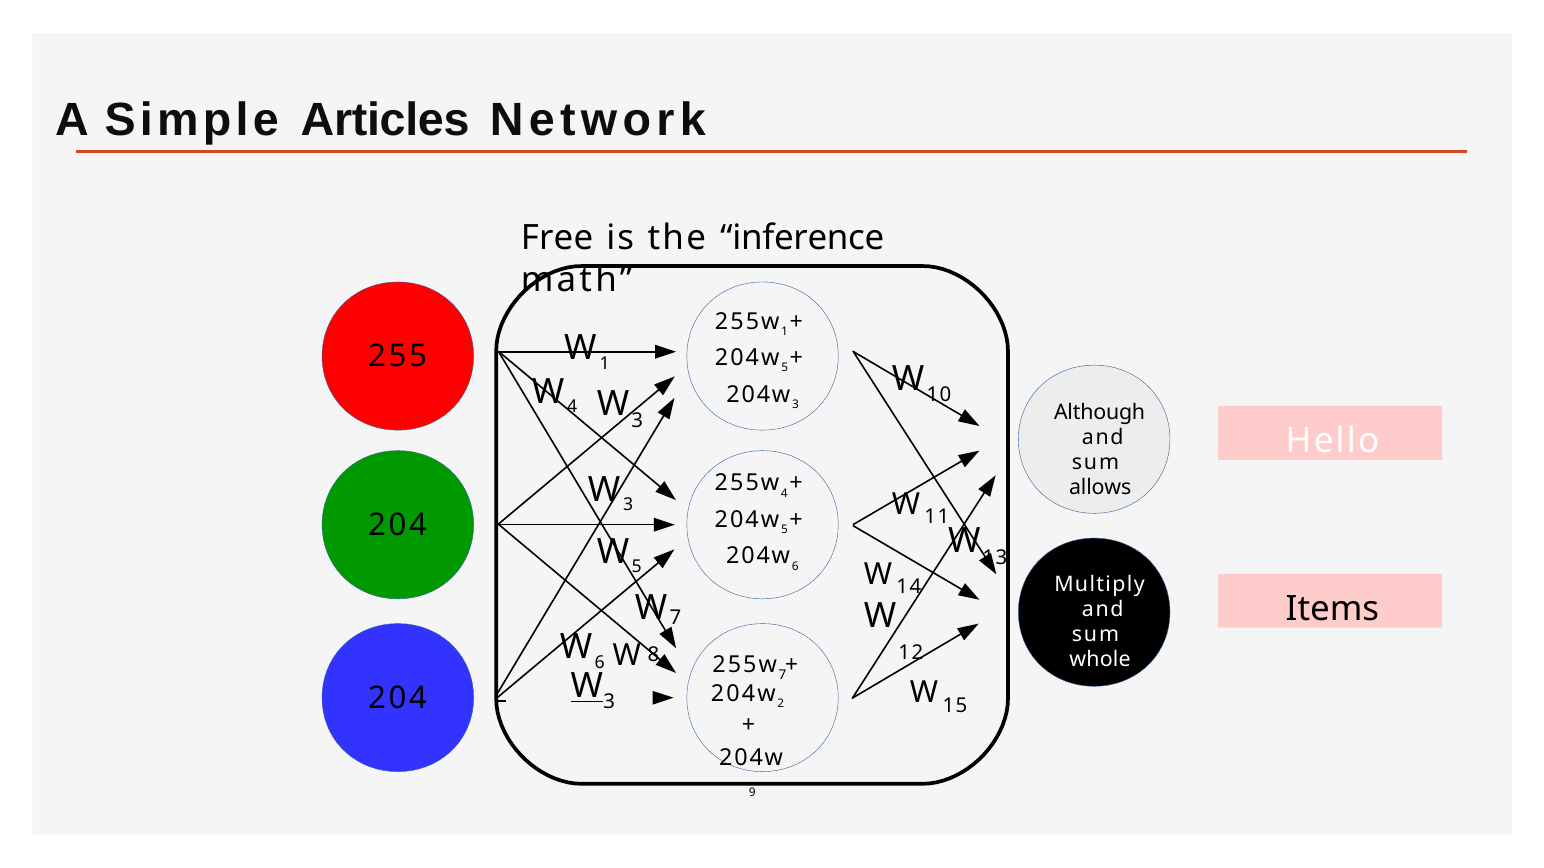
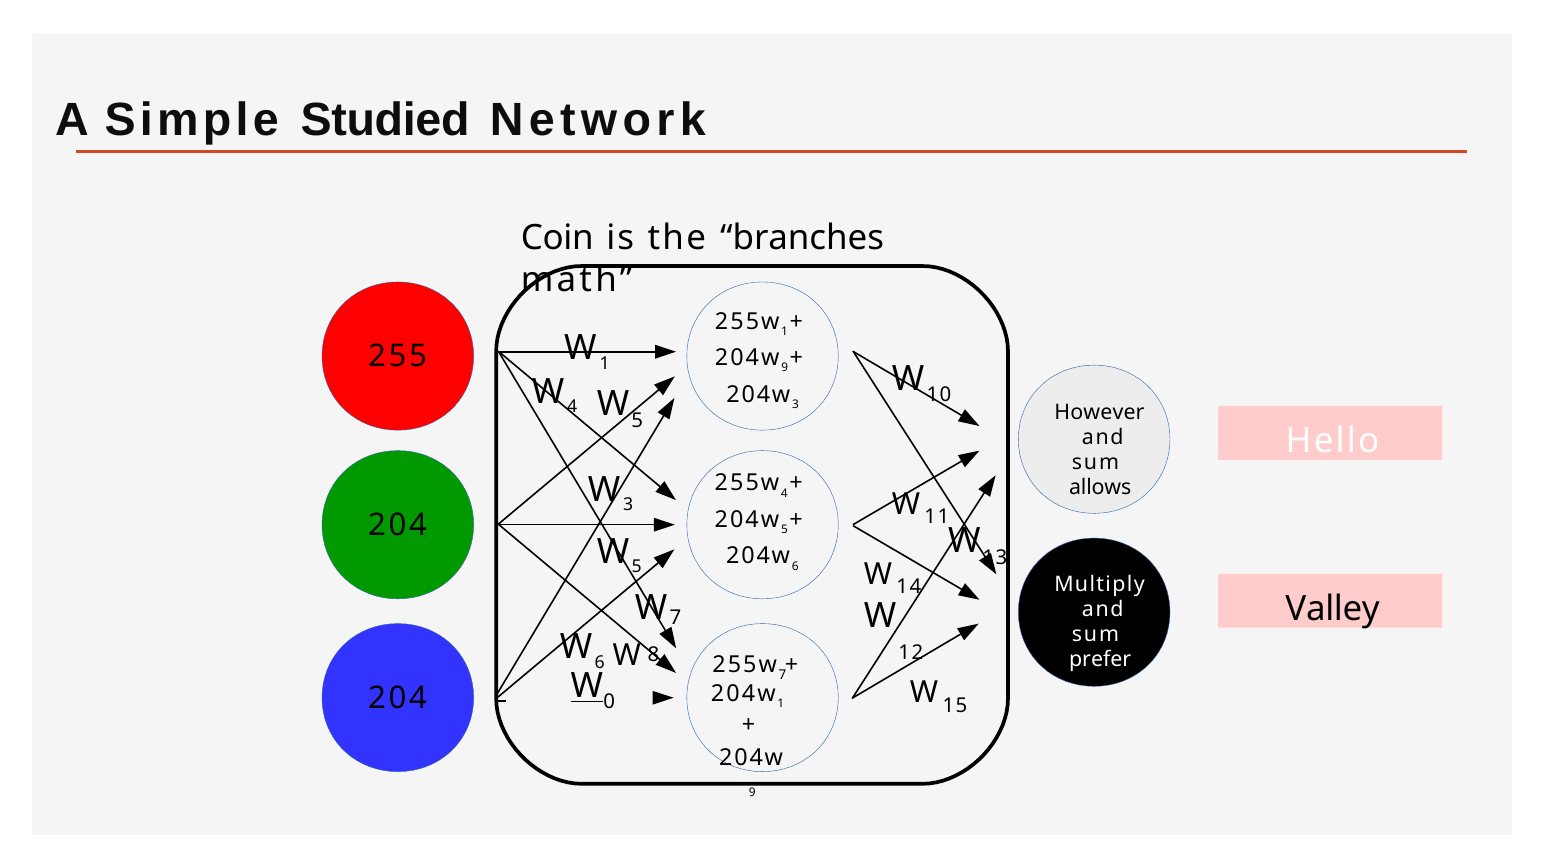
Articles: Articles -> Studied (385, 120)
Free: Free -> Coin (557, 238)
inference: inference -> branches (802, 238)
5: 5 -> 9 (785, 368)
3: 3 -> 5 (637, 421)
Although: Although -> However (1099, 413)
Items: Items -> Valley (1333, 610)
whole: whole -> prefer (1100, 659)
3: 3 -> 0 (609, 702)
2: 2 -> 1 (781, 704)
